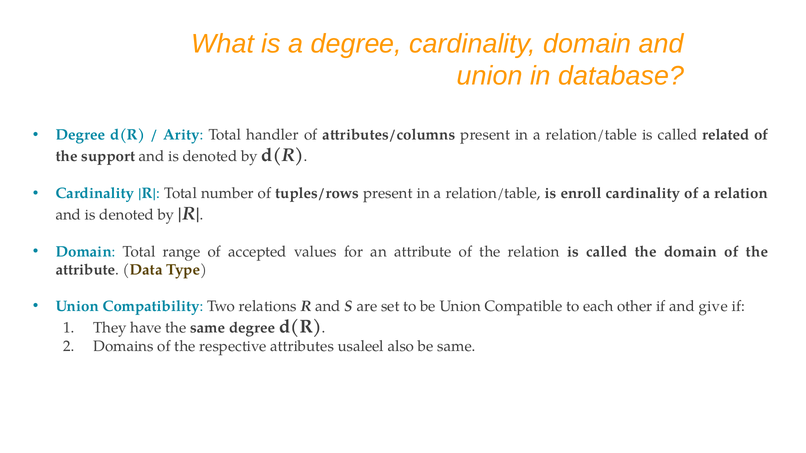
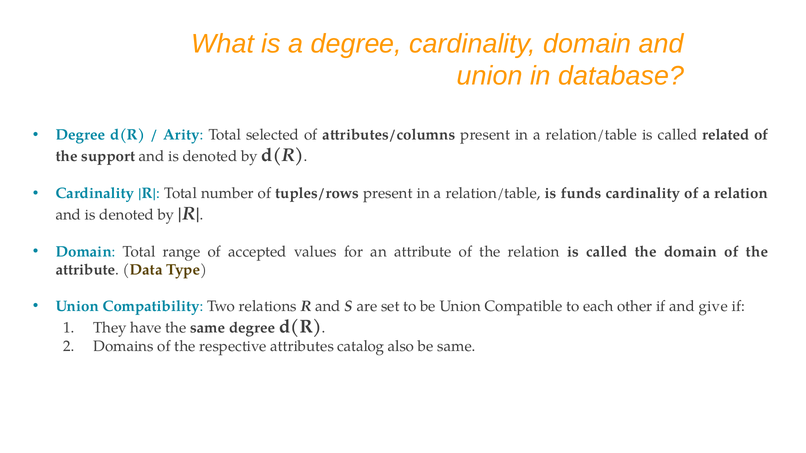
handler: handler -> selected (273, 135)
enroll: enroll -> funds (581, 194)
usaleel: usaleel -> catalog (361, 347)
